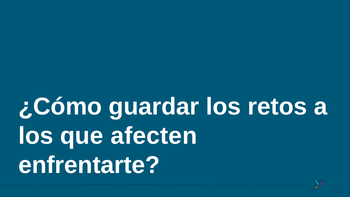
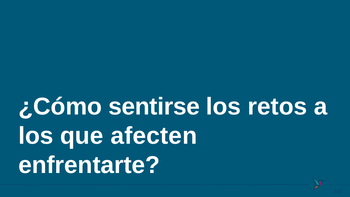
guardar: guardar -> sentirse (154, 107)
